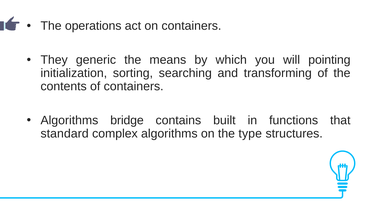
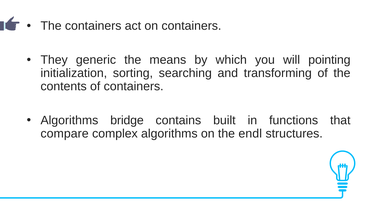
The operations: operations -> containers (93, 26)
standard: standard -> compare (65, 134)
type: type -> endl (250, 134)
